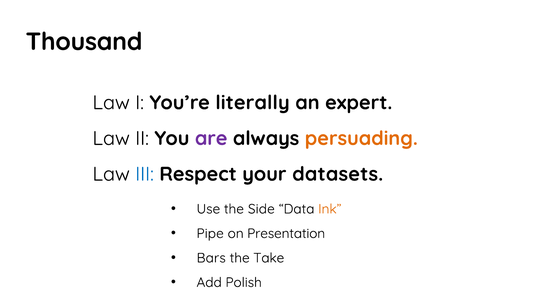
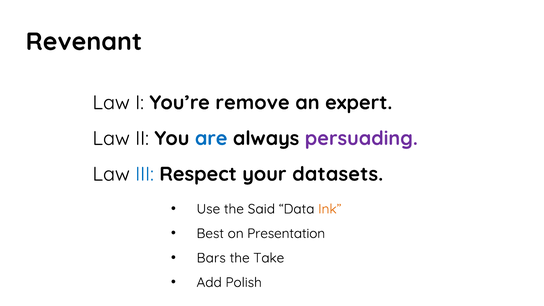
Thousand: Thousand -> Revenant (84, 42)
literally: literally -> remove (253, 103)
are colour: purple -> blue (211, 138)
persuading colour: orange -> purple (361, 138)
Side: Side -> Said (261, 209)
Pipe: Pipe -> Best (210, 233)
